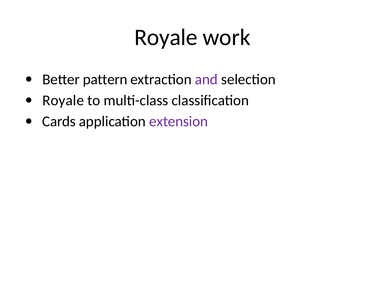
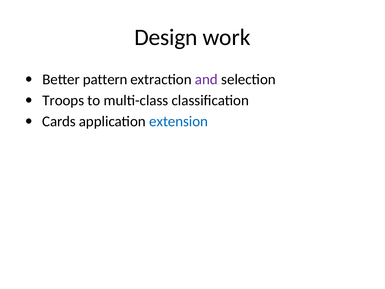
Royale: Royale -> Design (166, 37)
Royale: Royale -> Troops (63, 100)
extension colour: purple -> blue (179, 121)
